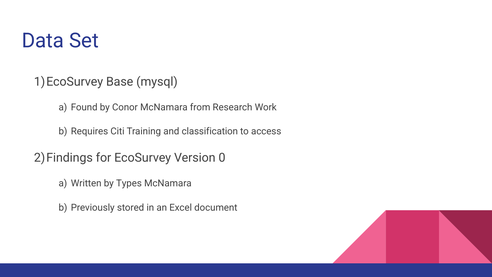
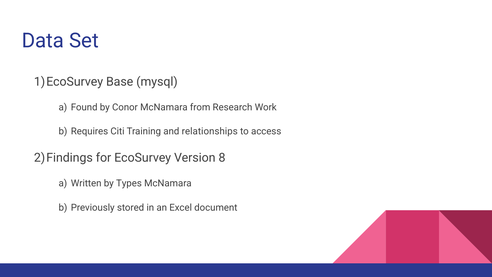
classification: classification -> relationships (210, 131)
0: 0 -> 8 (222, 158)
